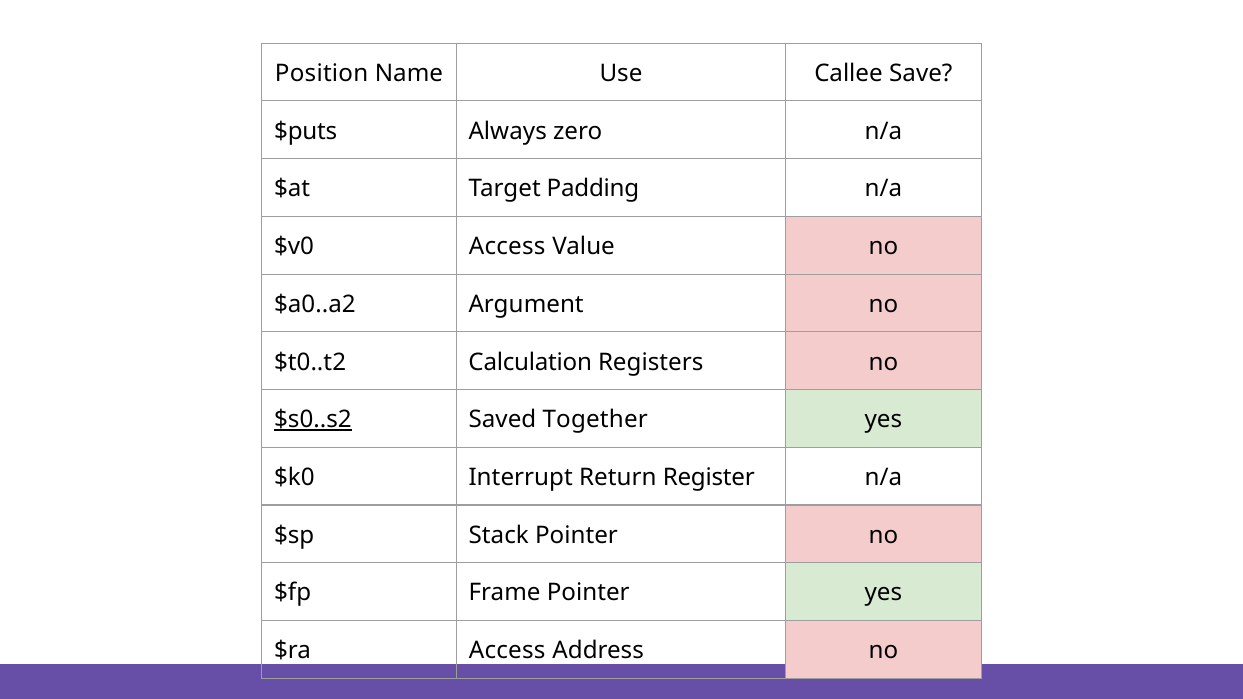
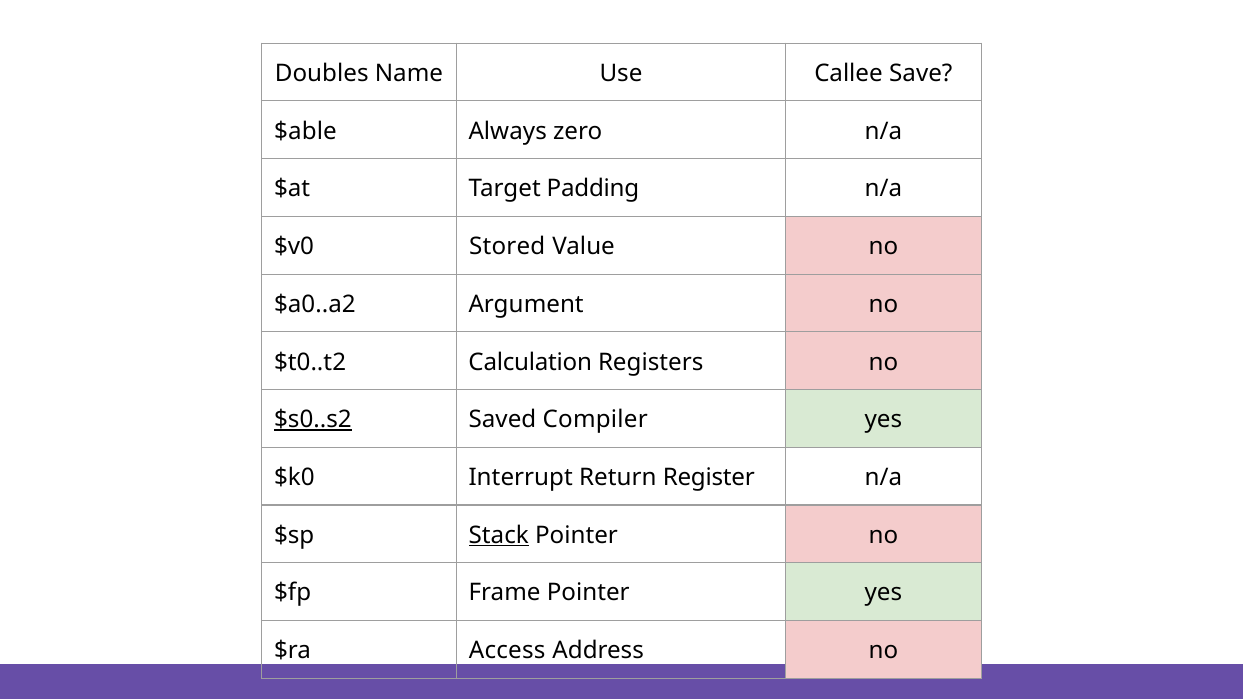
Position: Position -> Doubles (322, 73)
$puts: $puts -> $able (305, 131)
$v0 Access: Access -> Stored (507, 247)
Together: Together -> Compiler (595, 420)
Stack underline: none -> present (499, 535)
